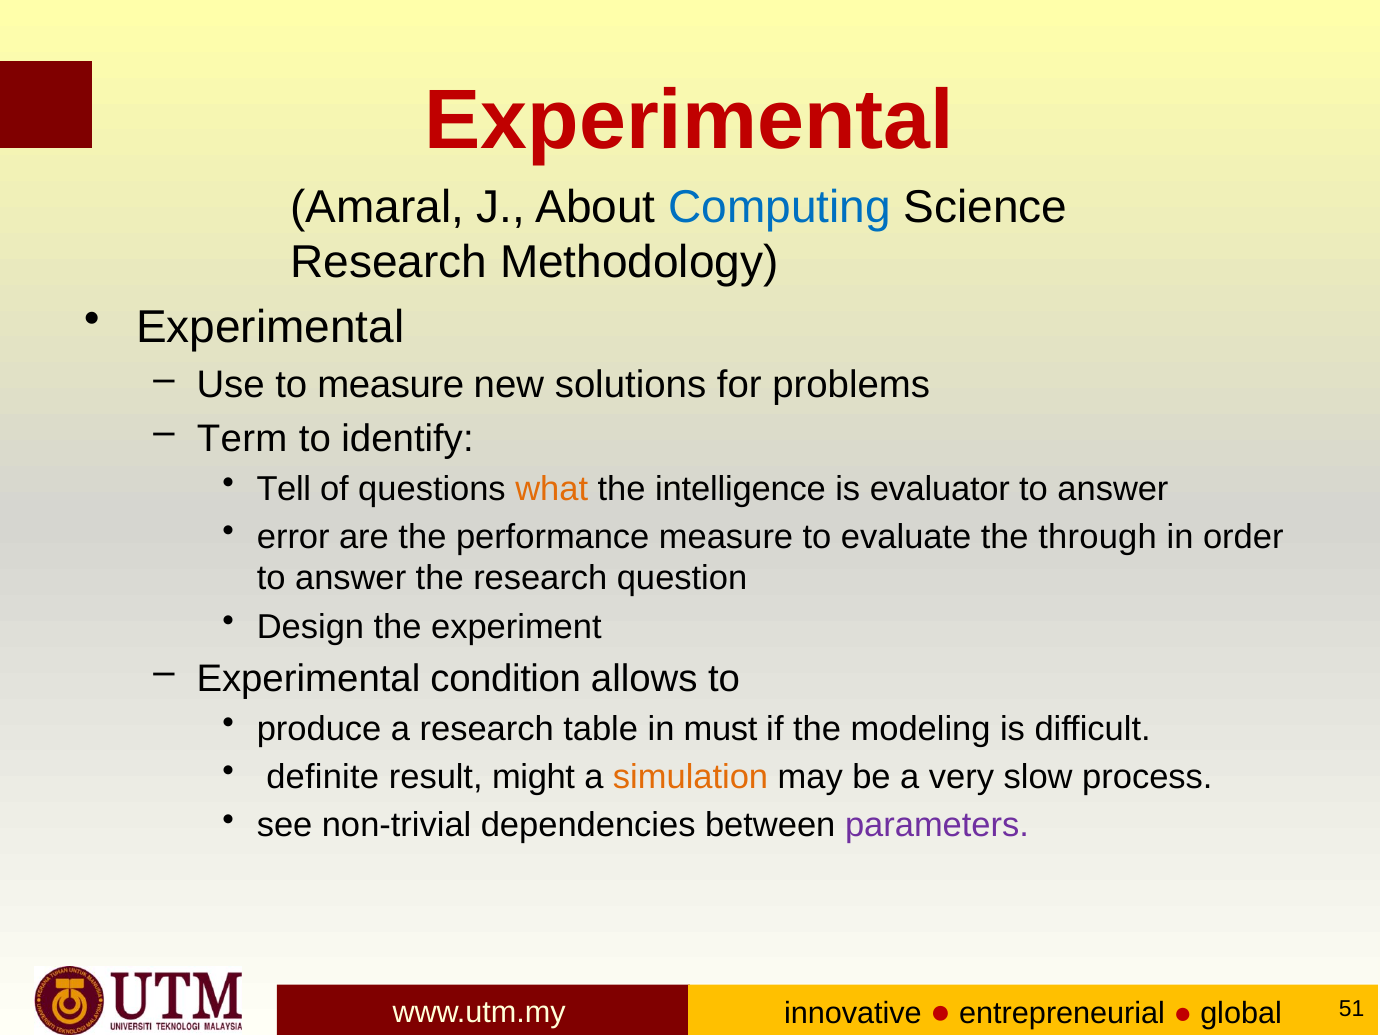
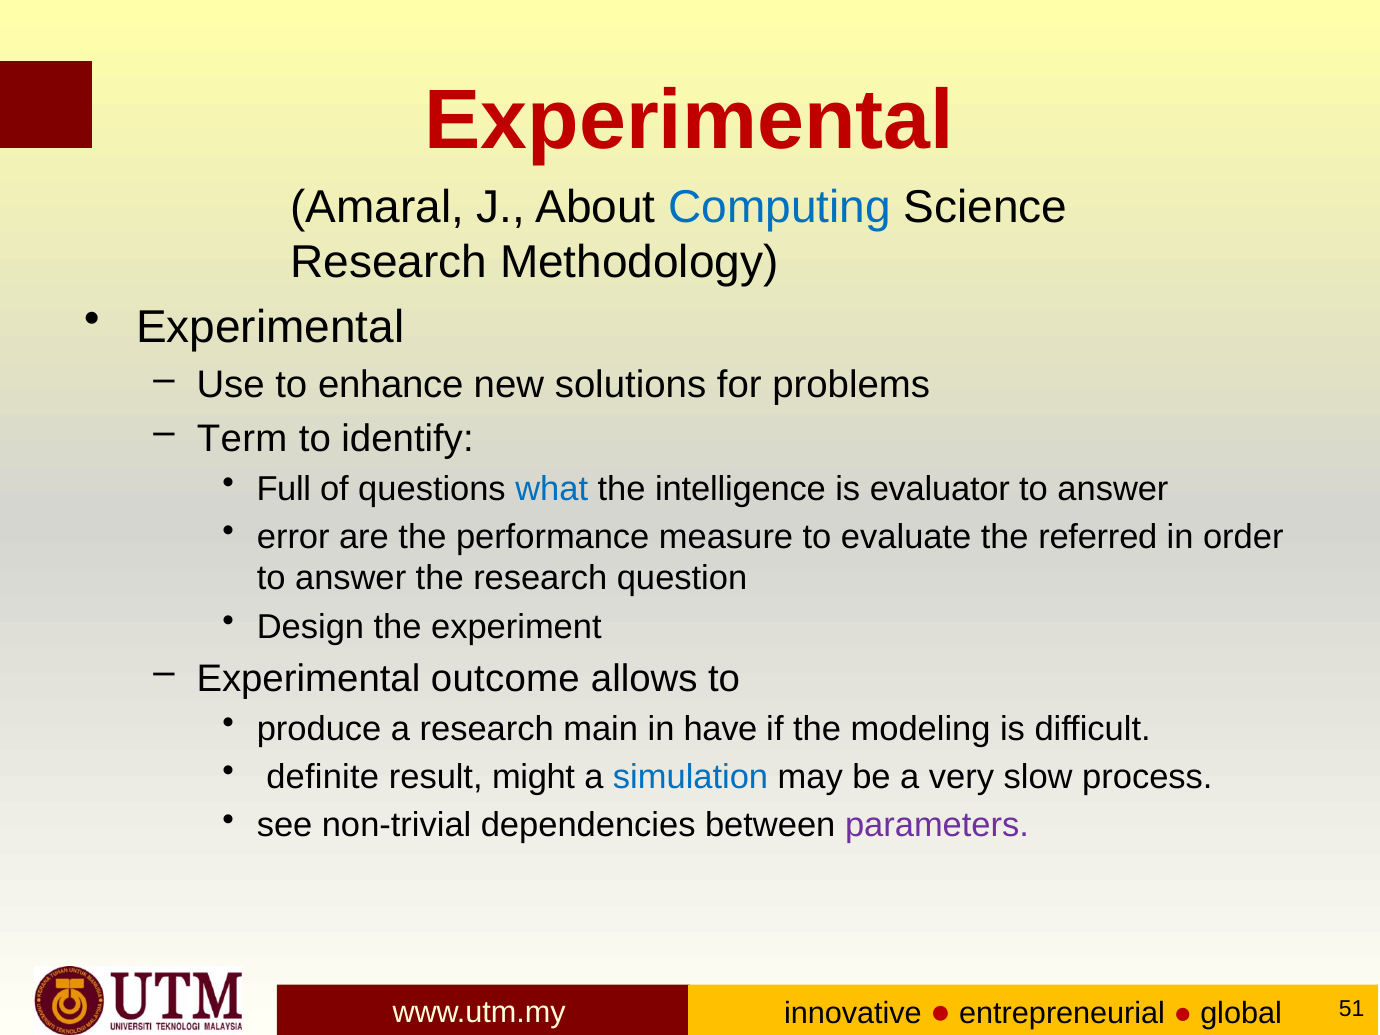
to measure: measure -> enhance (391, 385)
Tell: Tell -> Full (284, 489)
what colour: orange -> blue (552, 489)
through: through -> referred (1098, 537)
condition: condition -> outcome (505, 678)
table: table -> main (601, 729)
must: must -> have (721, 729)
simulation colour: orange -> blue (691, 777)
